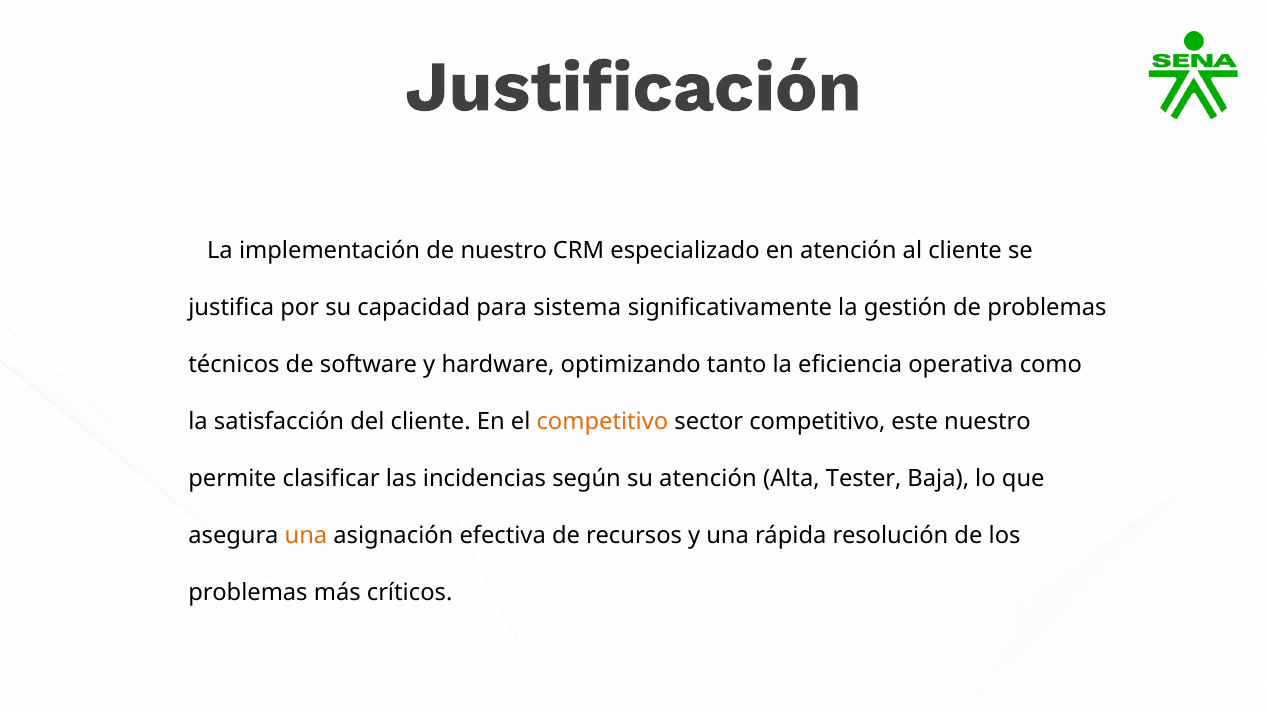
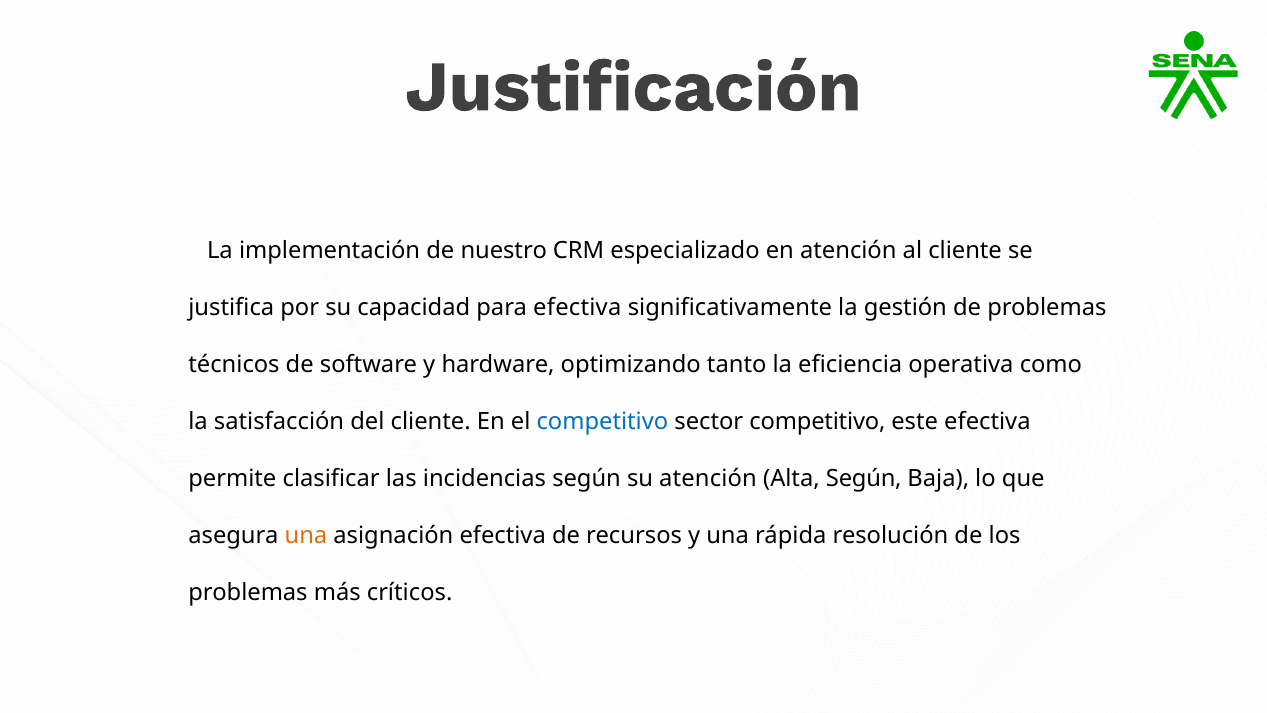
para sistema: sistema -> efectiva (577, 307)
competitivo colour: orange -> blue (602, 421)
este nuestro: nuestro -> efectiva (987, 421)
Alta Tester: Tester -> Según (864, 478)
